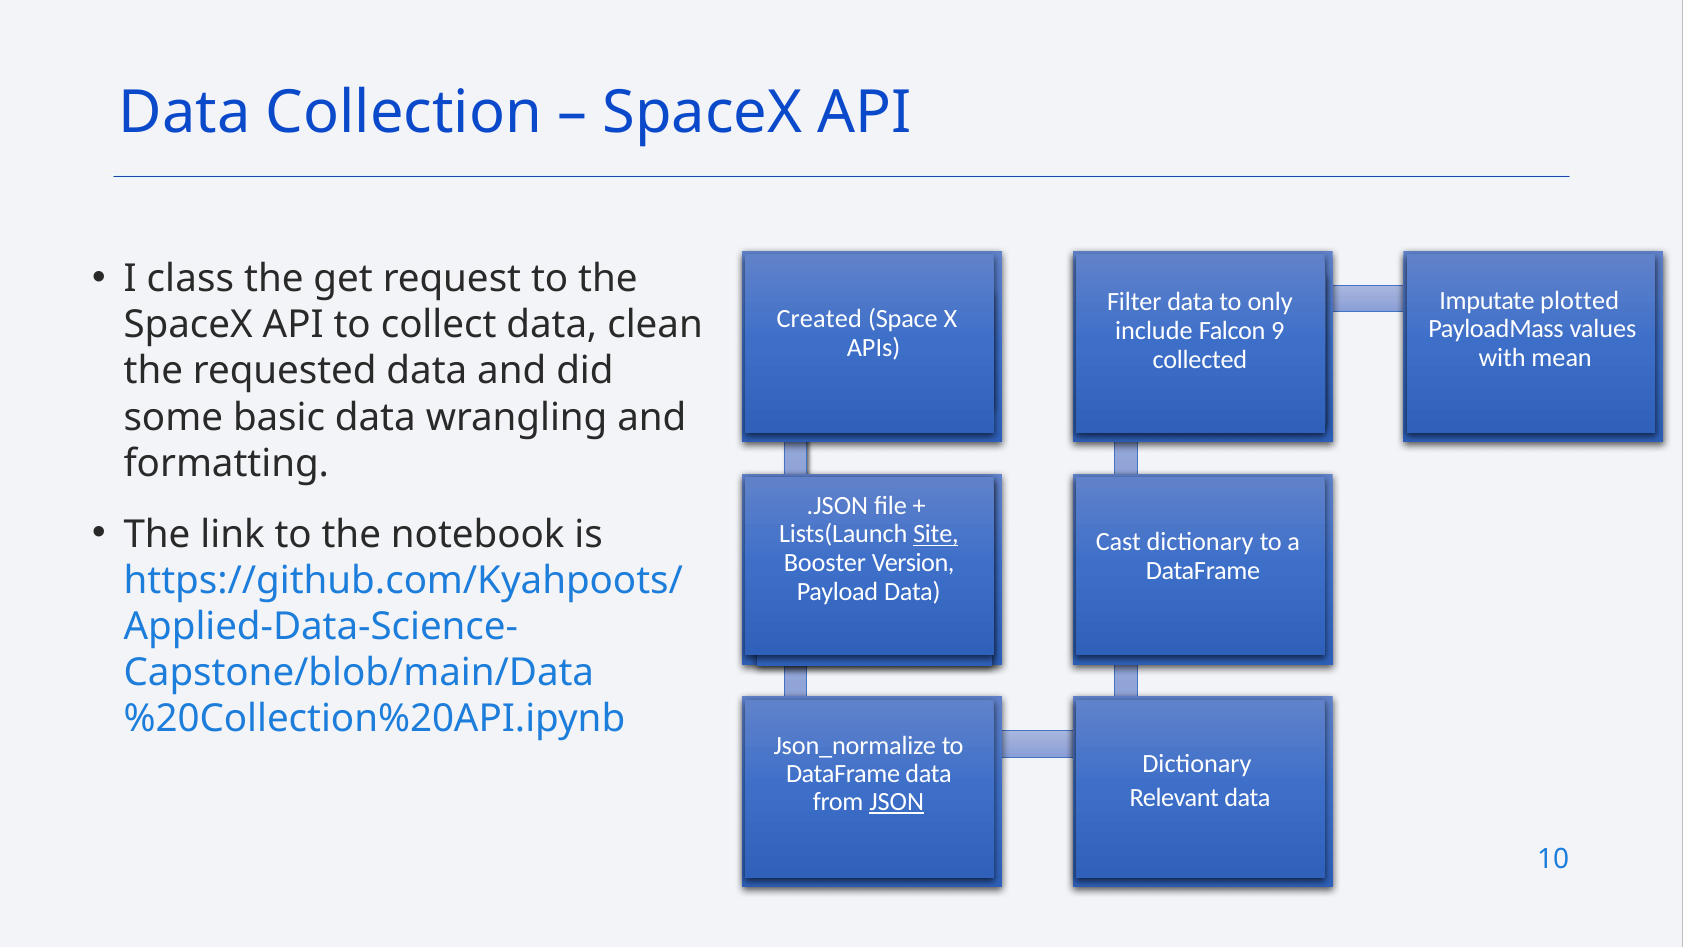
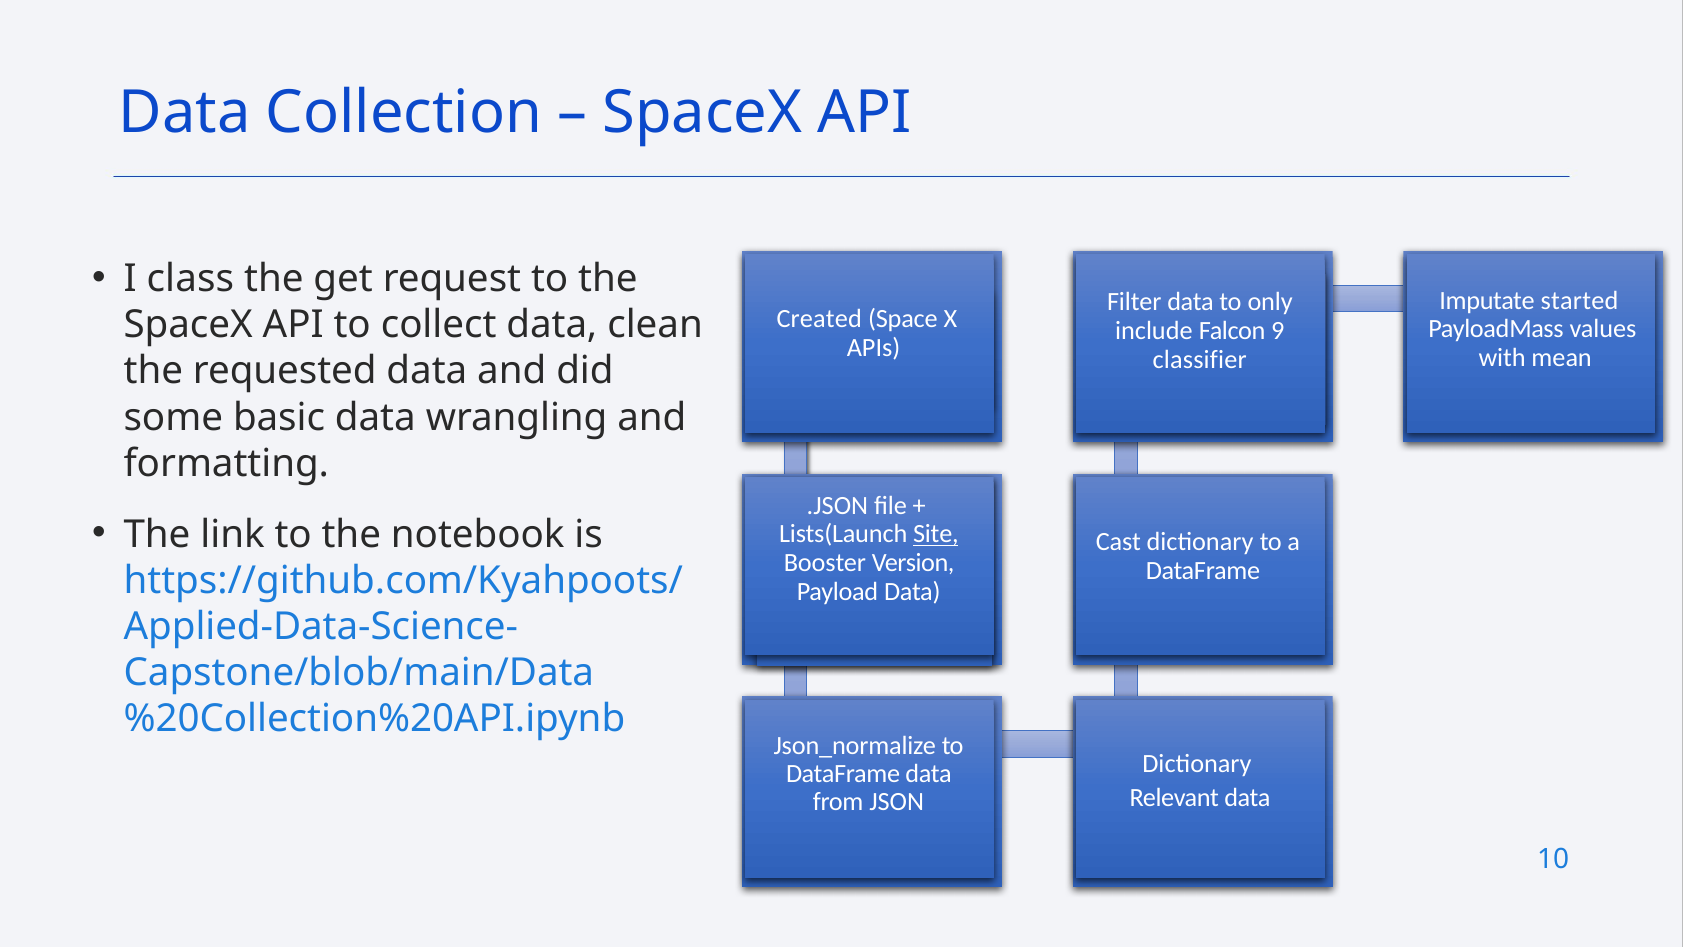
plotted: plotted -> started (1580, 300)
collected: collected -> classifier (1200, 359)
JSON underline: present -> none (897, 802)
